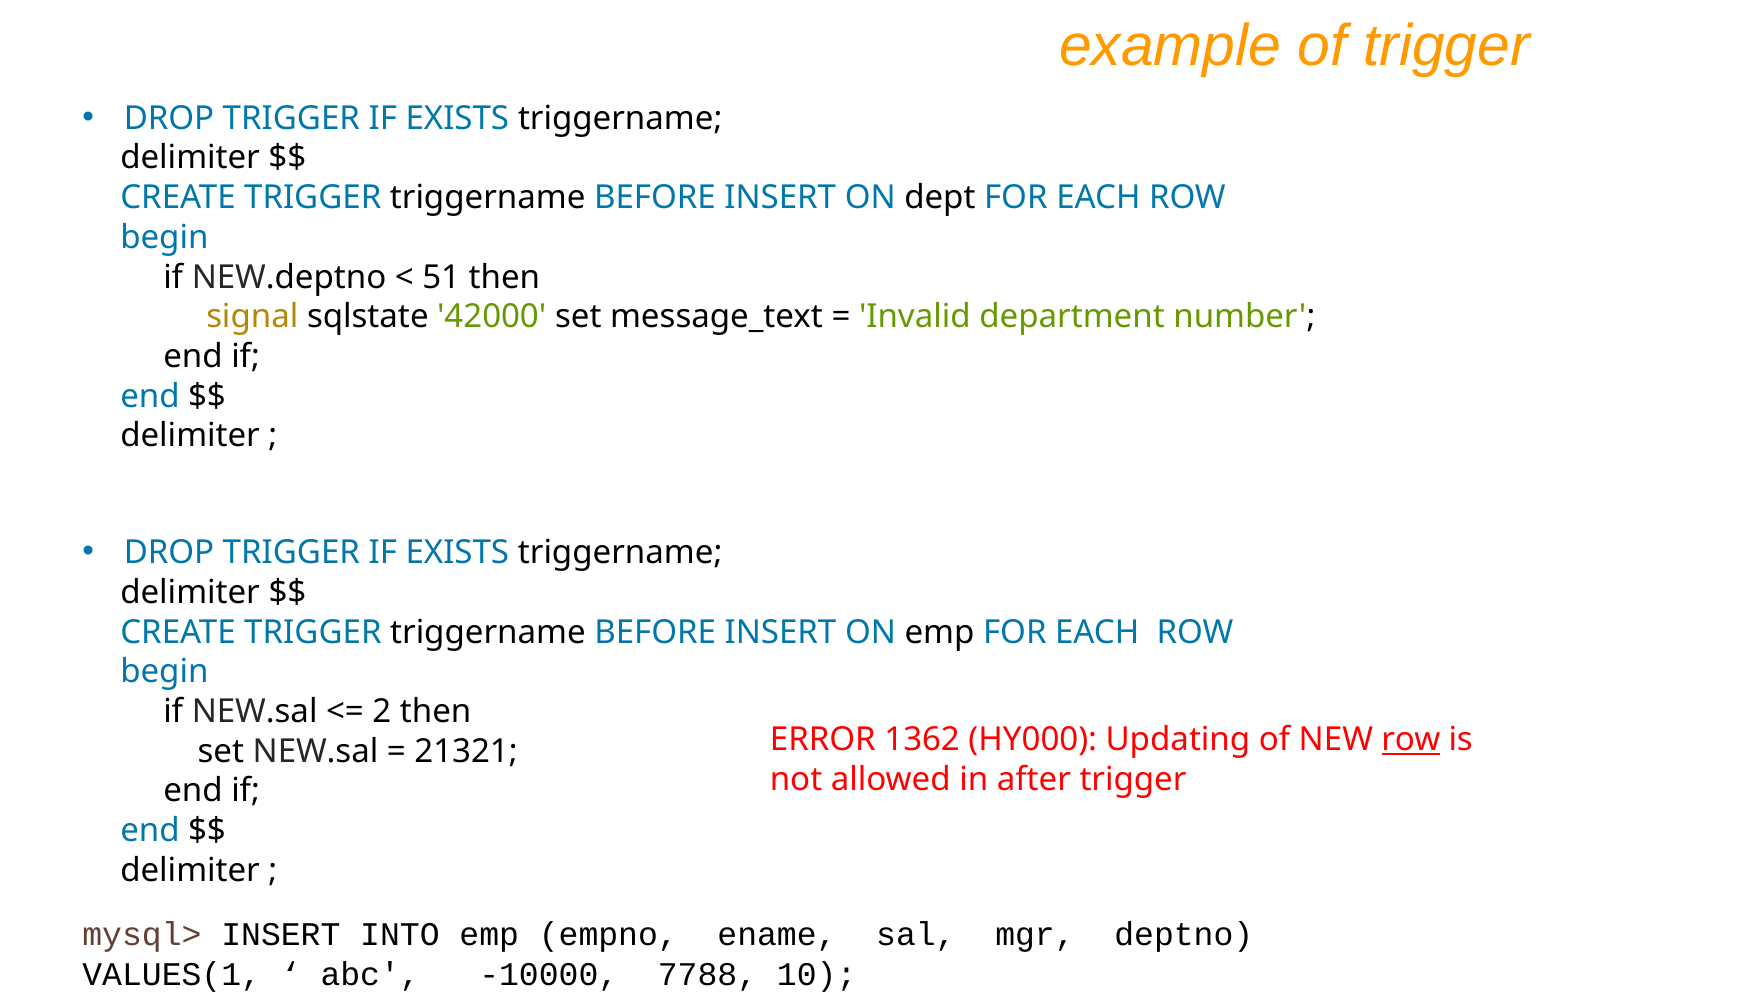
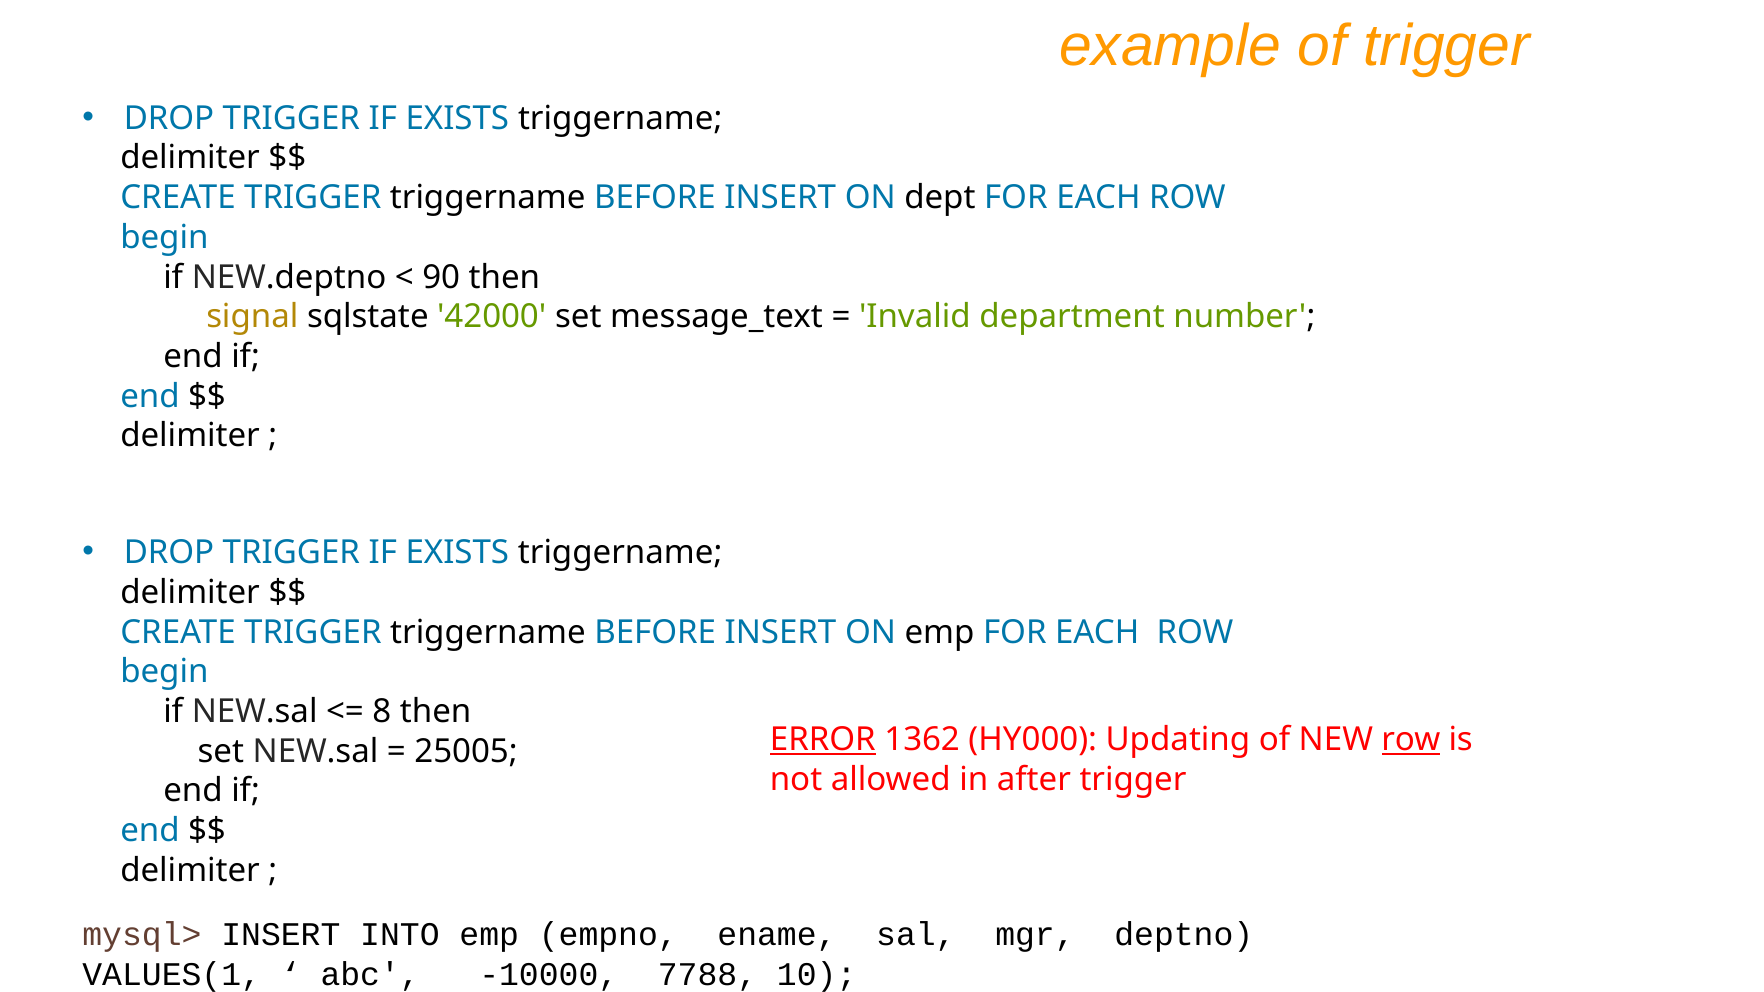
51: 51 -> 90 (441, 277)
2: 2 -> 8 (382, 712)
ERROR underline: none -> present (823, 740)
21321: 21321 -> 25005 (466, 751)
